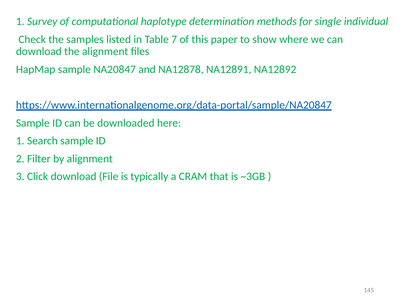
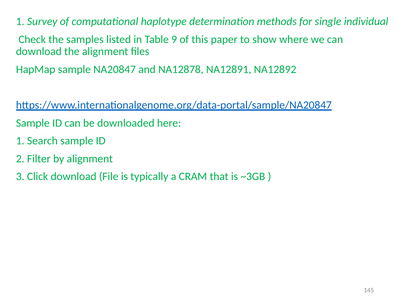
7: 7 -> 9 (174, 39)
